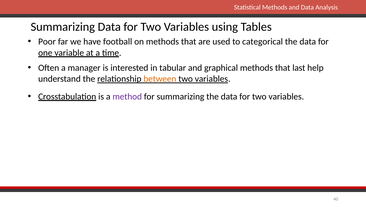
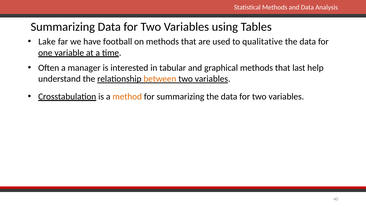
Poor: Poor -> Lake (47, 42)
categorical: categorical -> qualitative (263, 42)
method colour: purple -> orange (127, 96)
